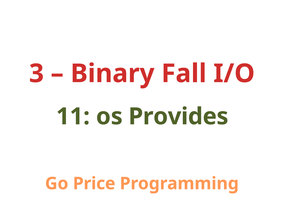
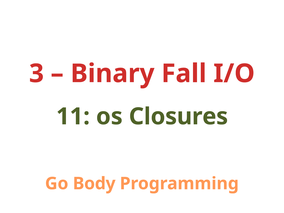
Provides: Provides -> Closures (178, 117)
Price: Price -> Body (94, 184)
